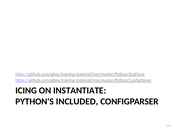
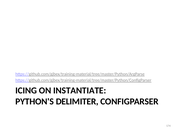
INCLUDED: INCLUDED -> DELIMITER (77, 101)
